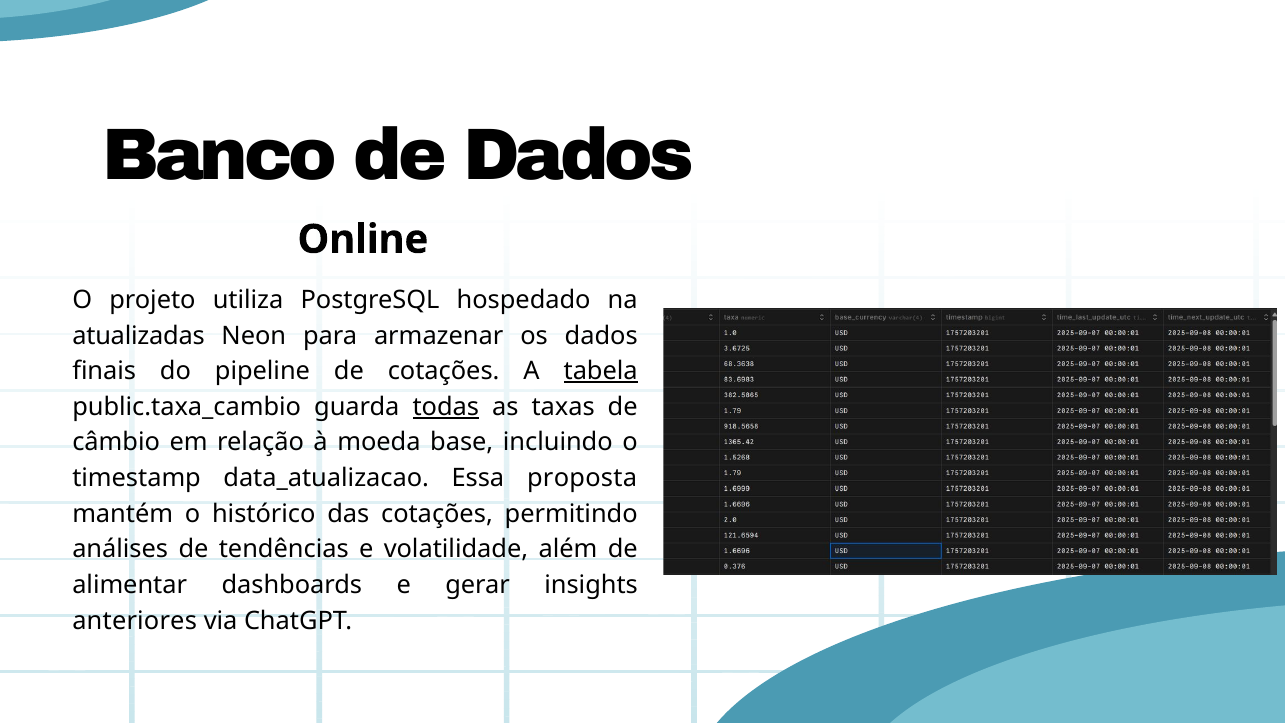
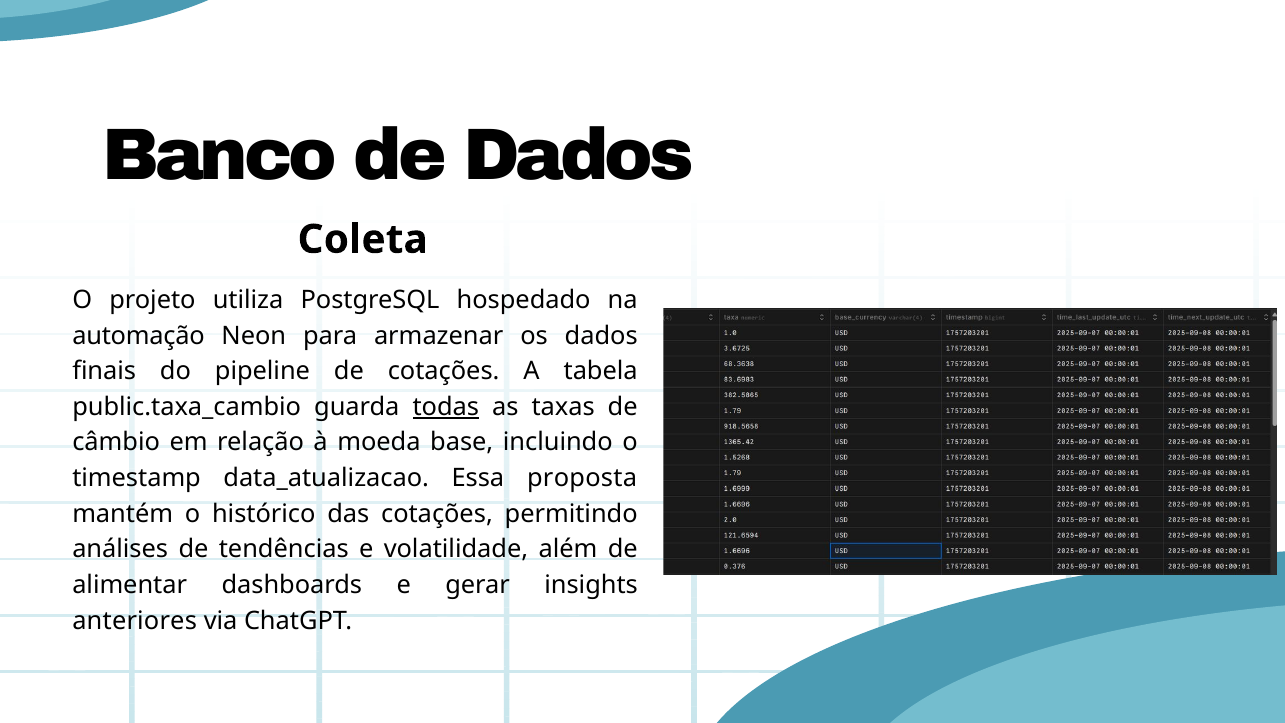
Online: Online -> Coleta (363, 239)
atualizadas: atualizadas -> automação (139, 336)
tabela underline: present -> none (601, 371)
